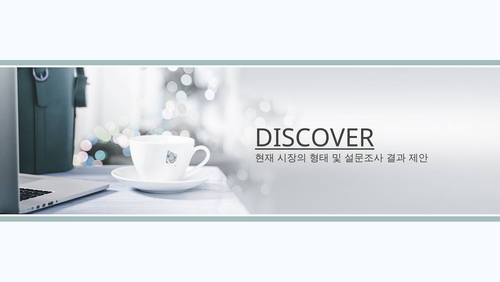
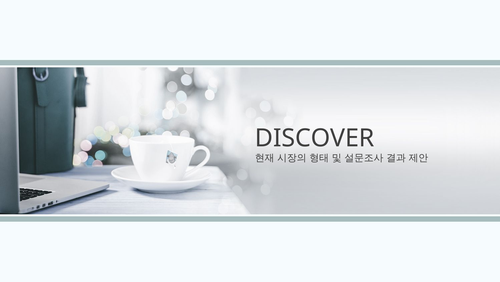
DISCOVER underline: present -> none (315, 138)
